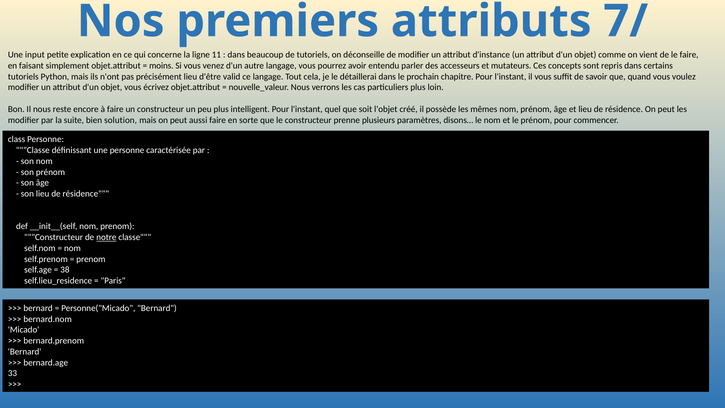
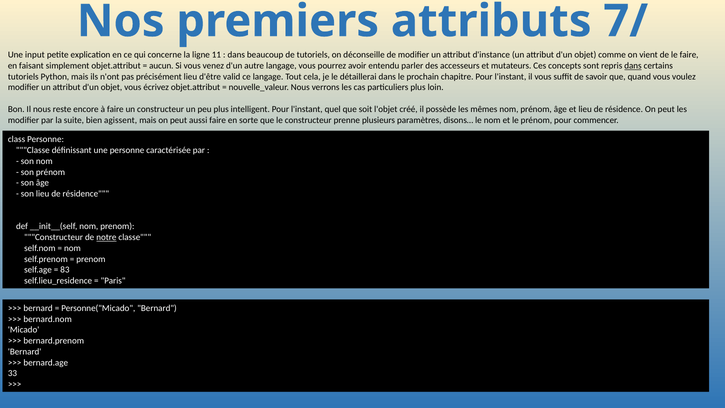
moins: moins -> aucun (161, 66)
dans underline: none -> present (633, 66)
solution: solution -> agissent (121, 120)
38: 38 -> 83 (65, 270)
